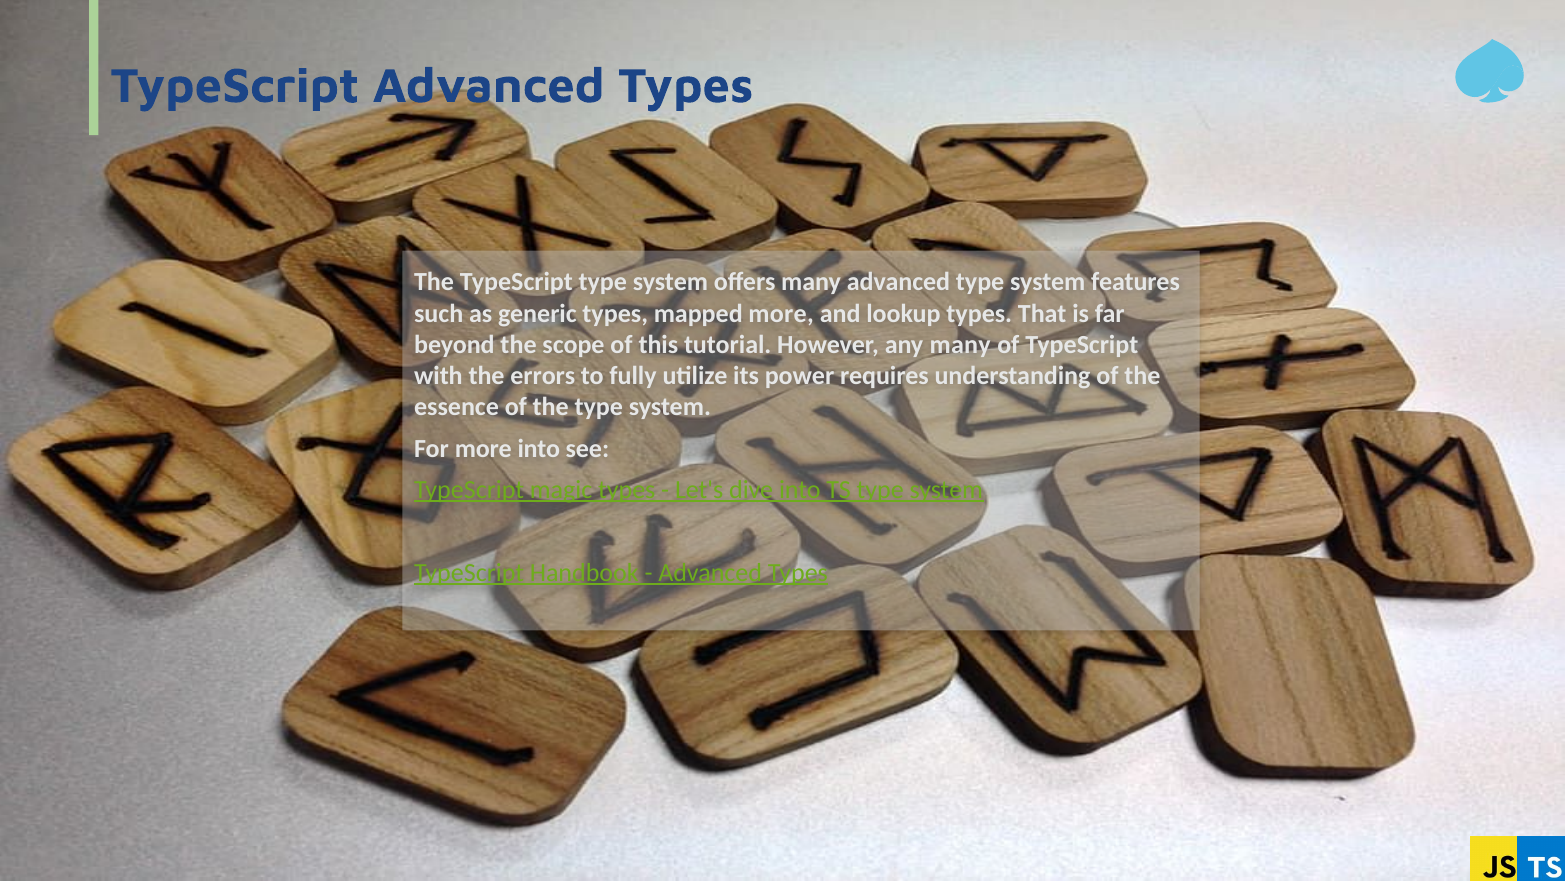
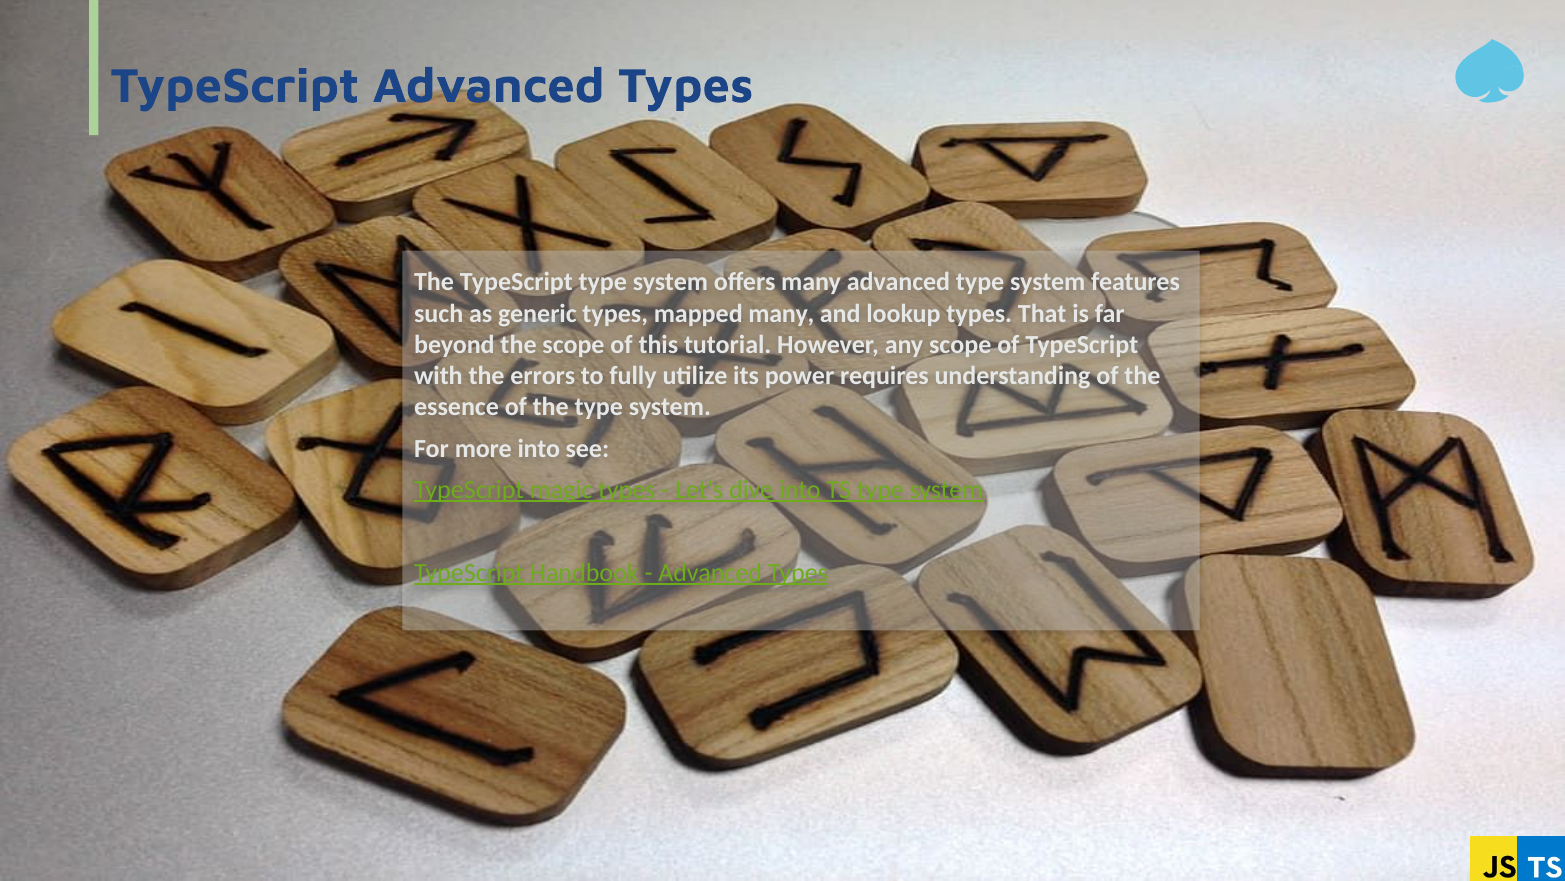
mapped more: more -> many (781, 313)
any many: many -> scope (960, 344)
